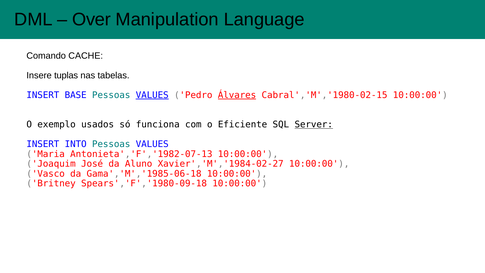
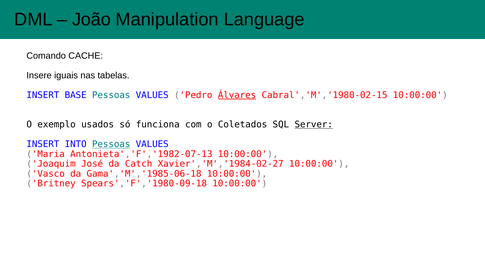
Over: Over -> João (91, 19)
tuplas: tuplas -> iguais (66, 75)
VALUES underline: present -> none (152, 95)
Eficiente: Eficiente -> Coletados (243, 125)
Pessoas underline: none -> present (111, 144)
Aluno: Aluno -> Catch (139, 164)
